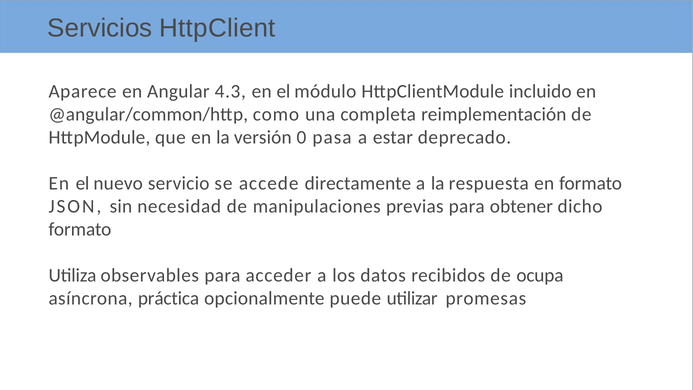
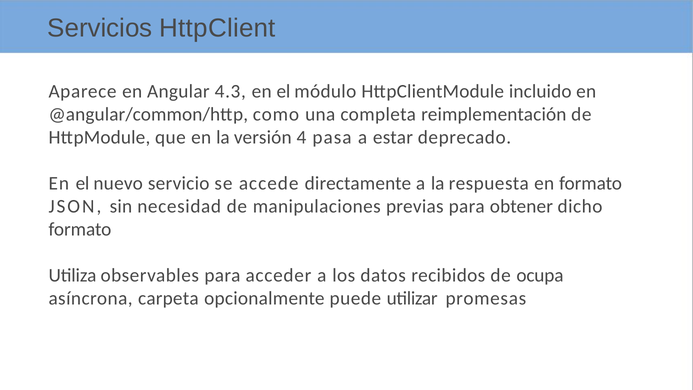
0: 0 -> 4 (301, 137)
práctica: práctica -> carpeta (168, 298)
